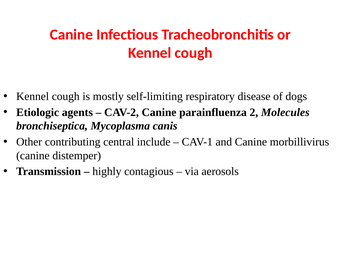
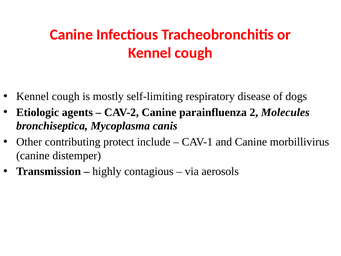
central: central -> protect (119, 142)
